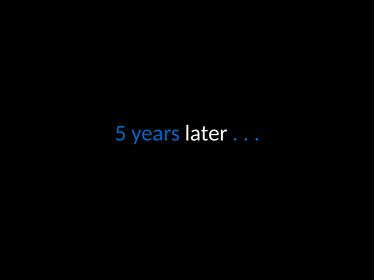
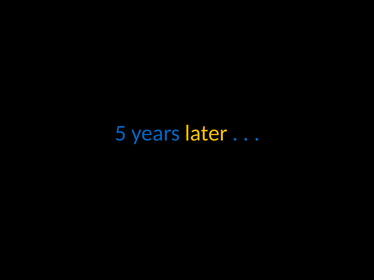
later colour: white -> yellow (206, 133)
